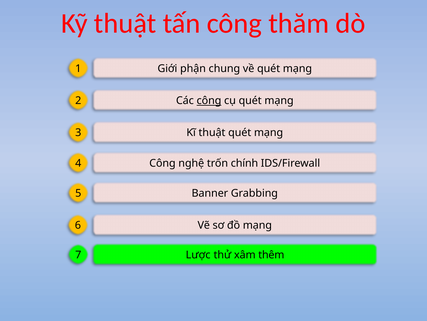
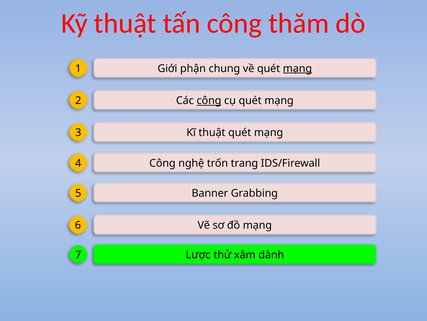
mạng underline: none -> present (297, 68)
chính: chính -> trang (244, 163)
thêm: thêm -> dành (271, 254)
